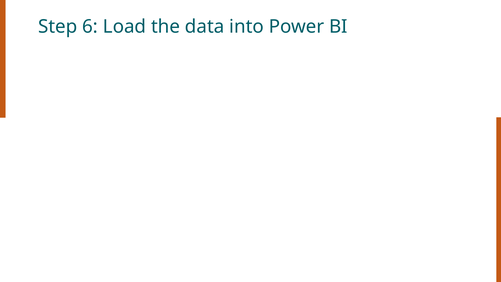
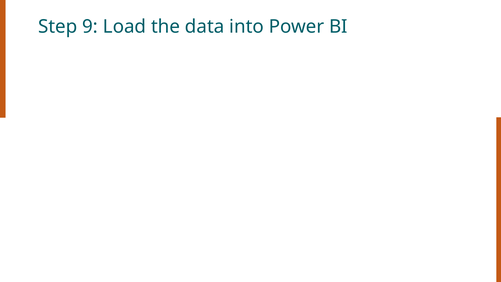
6: 6 -> 9 (90, 27)
